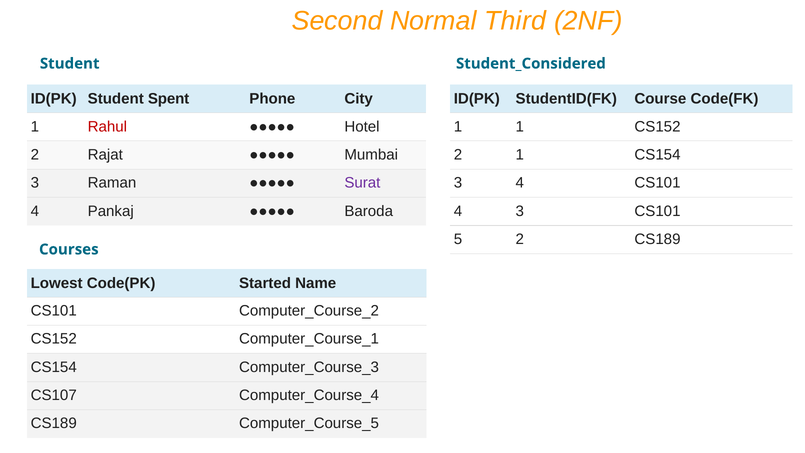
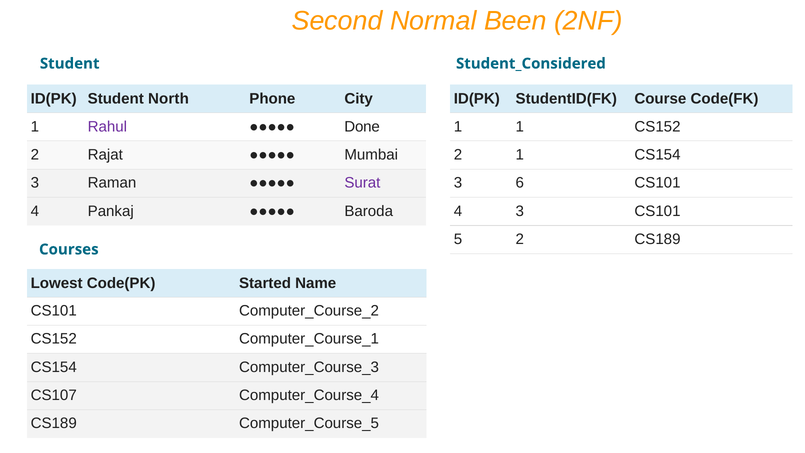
Third: Third -> Been (515, 21)
Spent: Spent -> North (168, 99)
Rahul colour: red -> purple (107, 126)
Hotel: Hotel -> Done (362, 126)
3 4: 4 -> 6 (520, 183)
